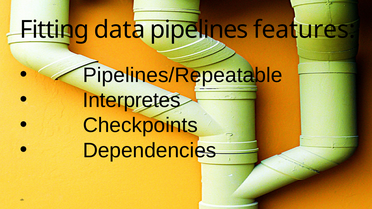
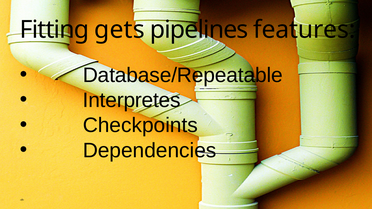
data: data -> gets (119, 30)
Pipelines/Repeatable: Pipelines/Repeatable -> Database/Repeatable (183, 75)
